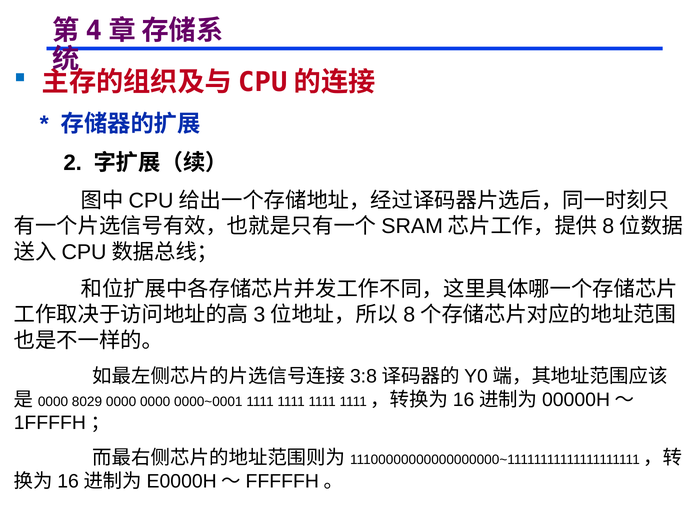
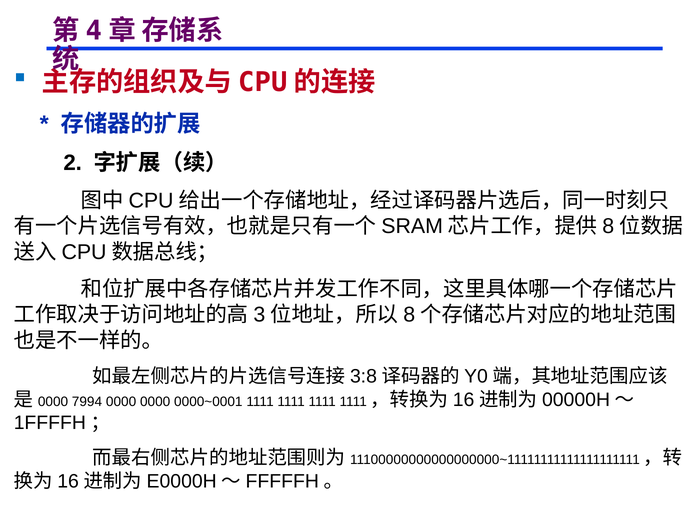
8029: 8029 -> 7994 (87, 402)
